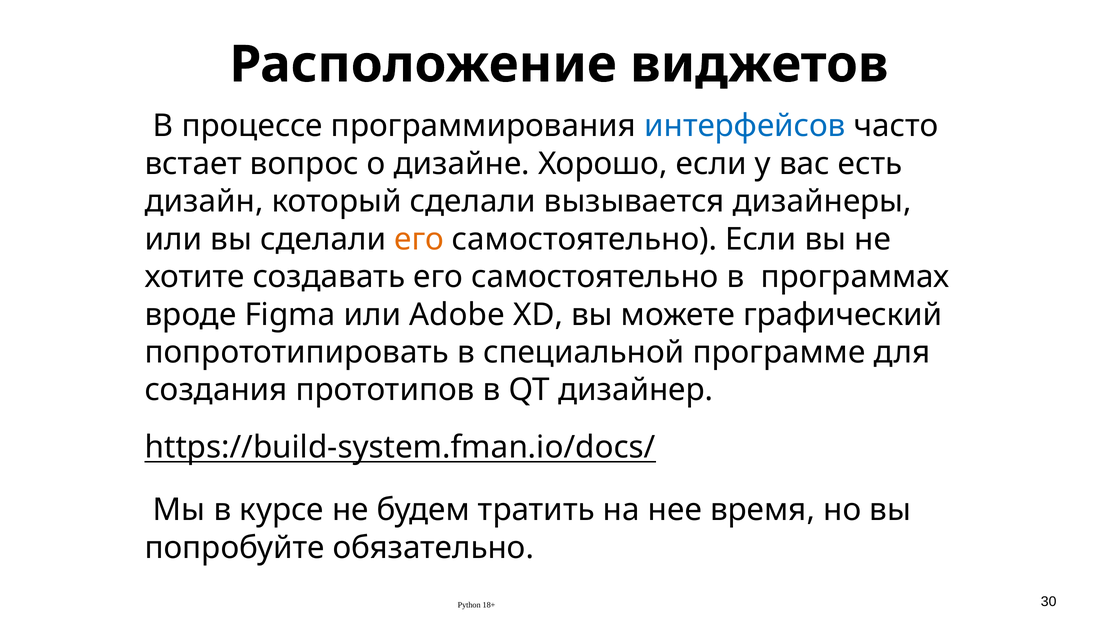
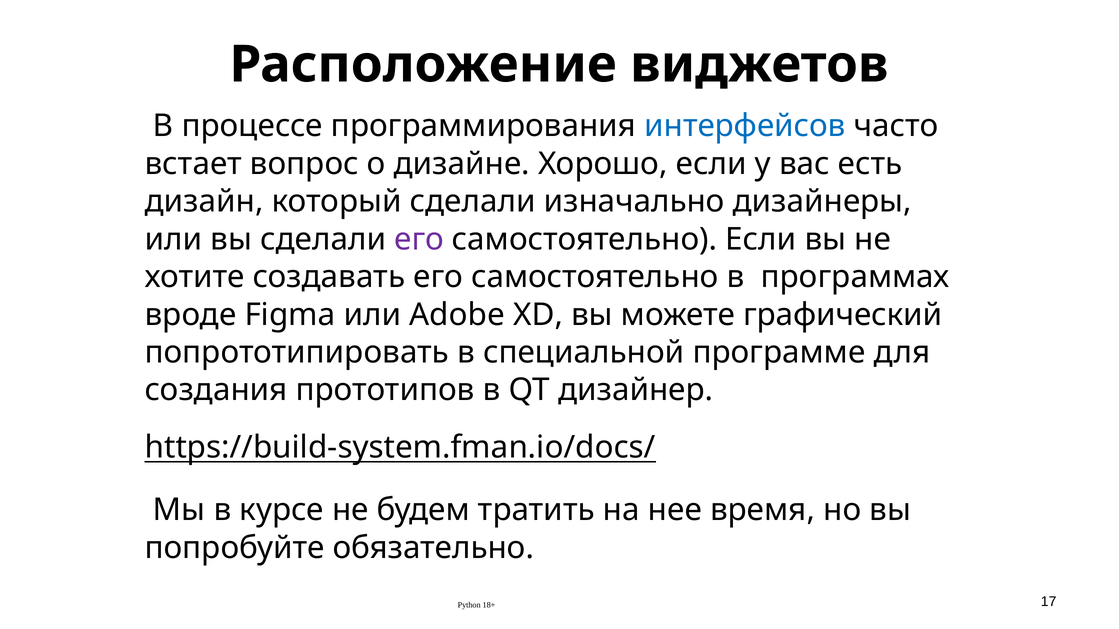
вызывается: вызывается -> изначально (634, 202)
его colour: orange -> purple (419, 239)
30: 30 -> 17 (1049, 602)
